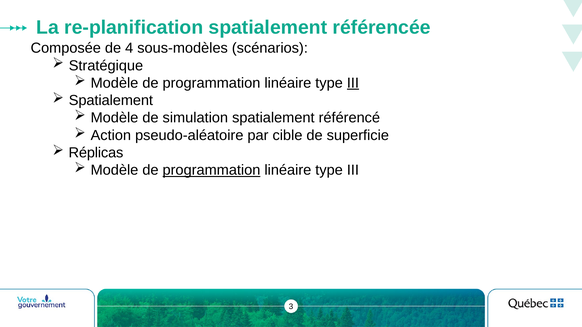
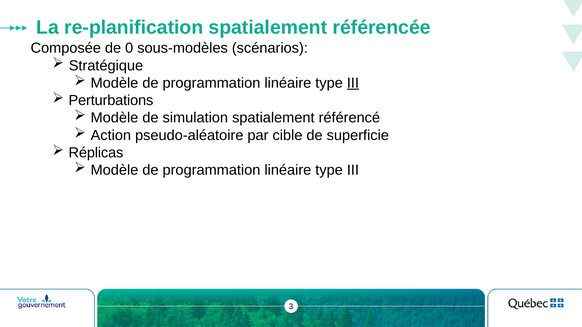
4: 4 -> 0 (129, 48)
Spatialement: Spatialement -> Perturbations (111, 101)
programmation underline: present -> none (211, 170)
